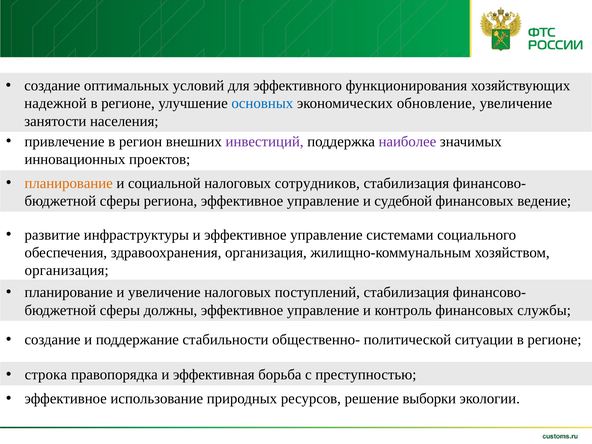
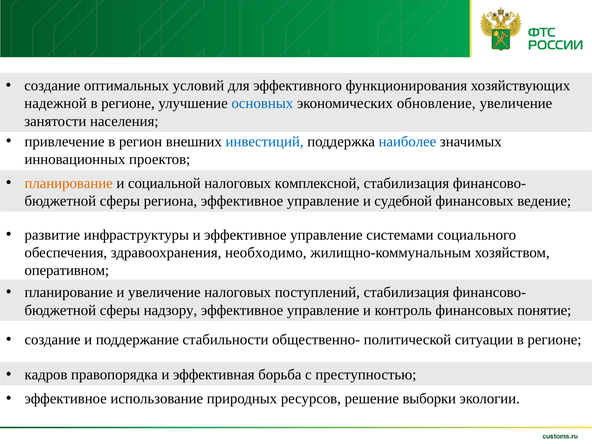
инвестиций colour: purple -> blue (265, 141)
наиболее colour: purple -> blue (407, 141)
сотрудников: сотрудников -> комплексной (317, 183)
здравоохранения организация: организация -> необходимо (266, 253)
организация: организация -> оперативном (67, 270)
должны: должны -> надзору (170, 310)
службы: службы -> понятие (544, 310)
строка: строка -> кадров (46, 375)
